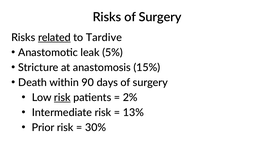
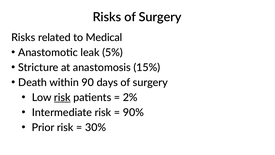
related underline: present -> none (54, 37)
Tardive: Tardive -> Medical (104, 37)
13%: 13% -> 90% (133, 112)
